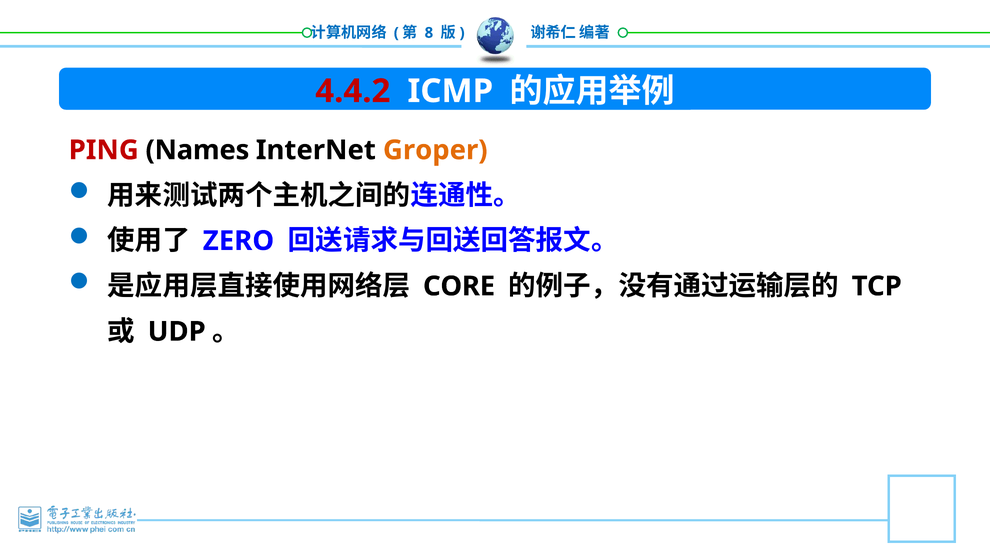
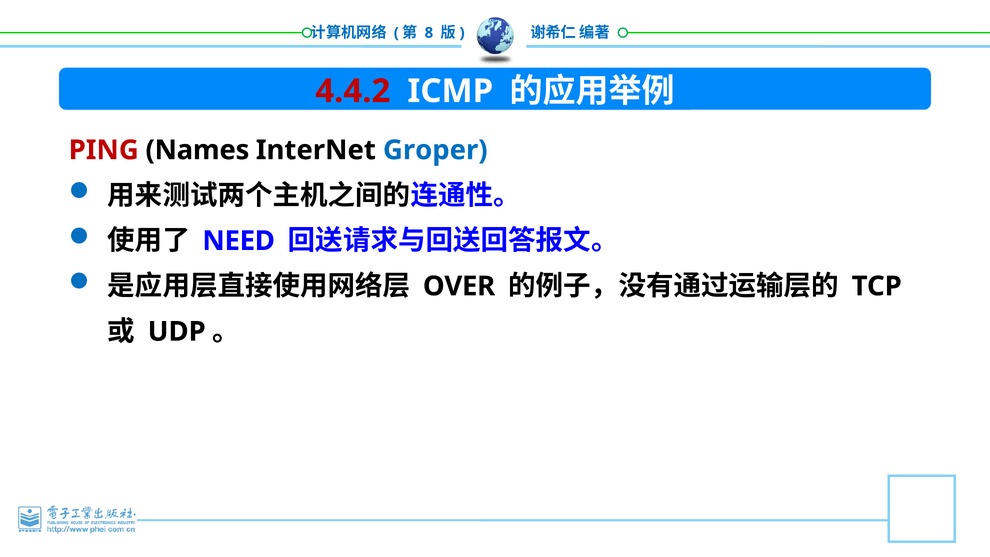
Groper colour: orange -> blue (435, 150)
ZERO: ZERO -> NEED (239, 241)
CORE: CORE -> OVER (459, 286)
